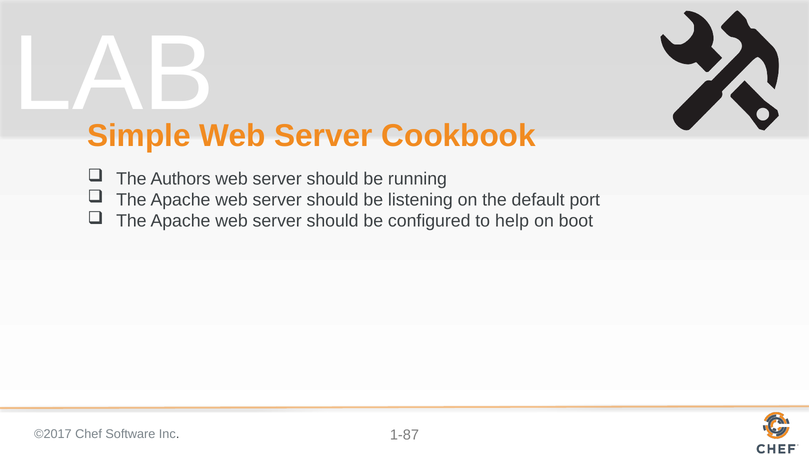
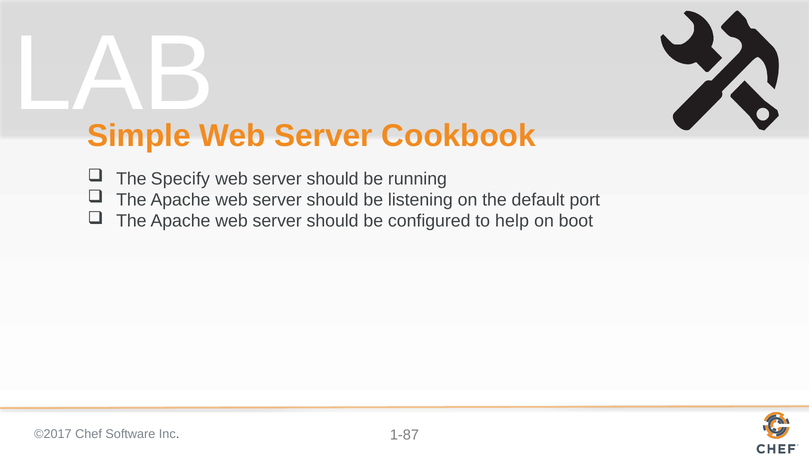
Authors: Authors -> Specify (180, 179)
